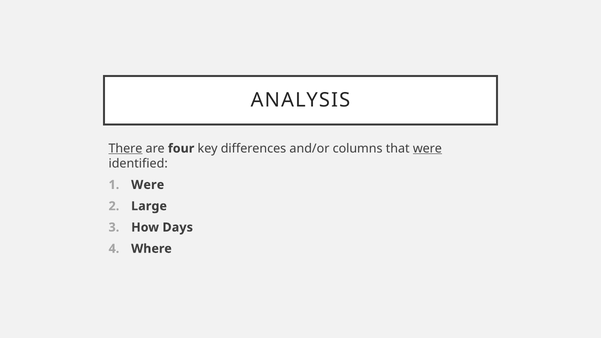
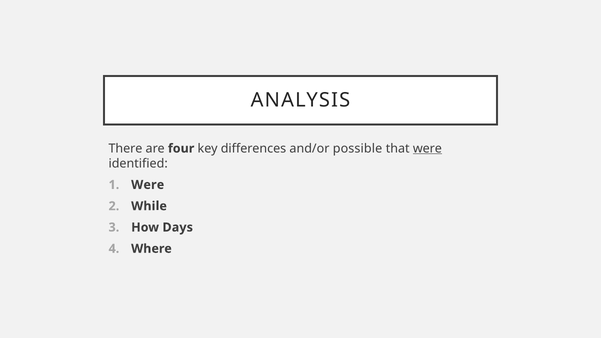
There underline: present -> none (125, 148)
columns: columns -> possible (358, 148)
Large: Large -> While (149, 206)
